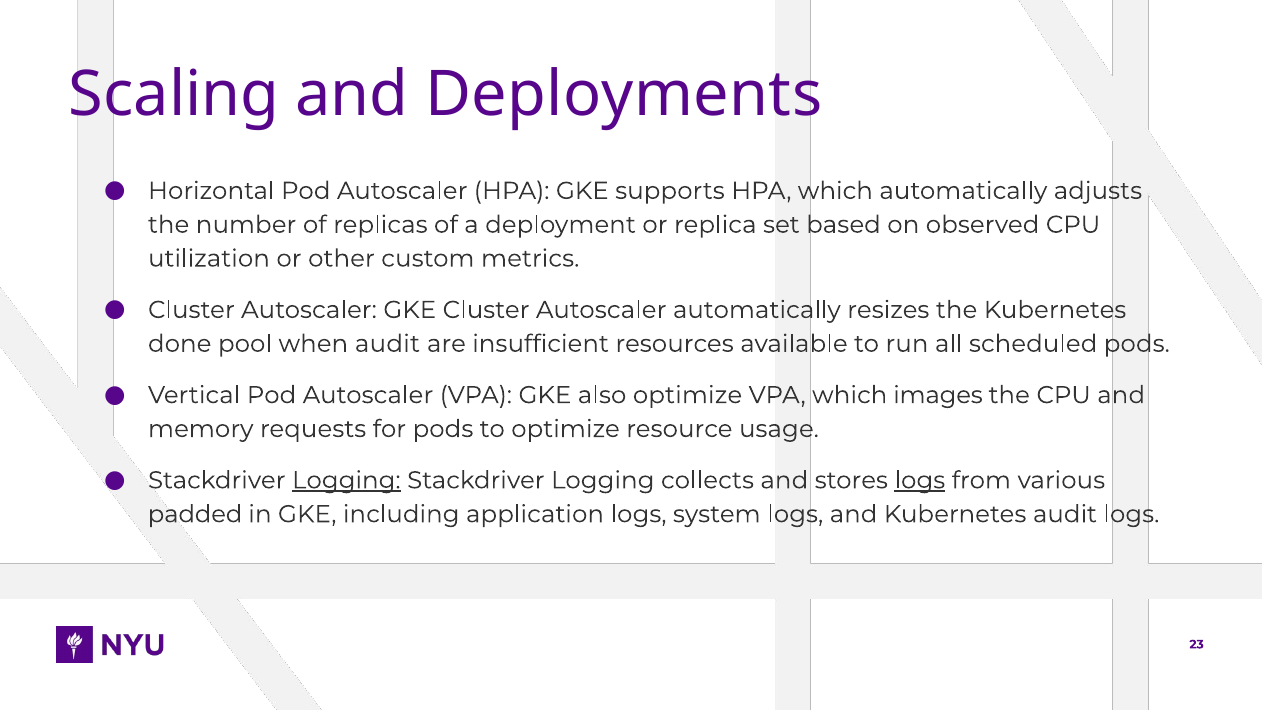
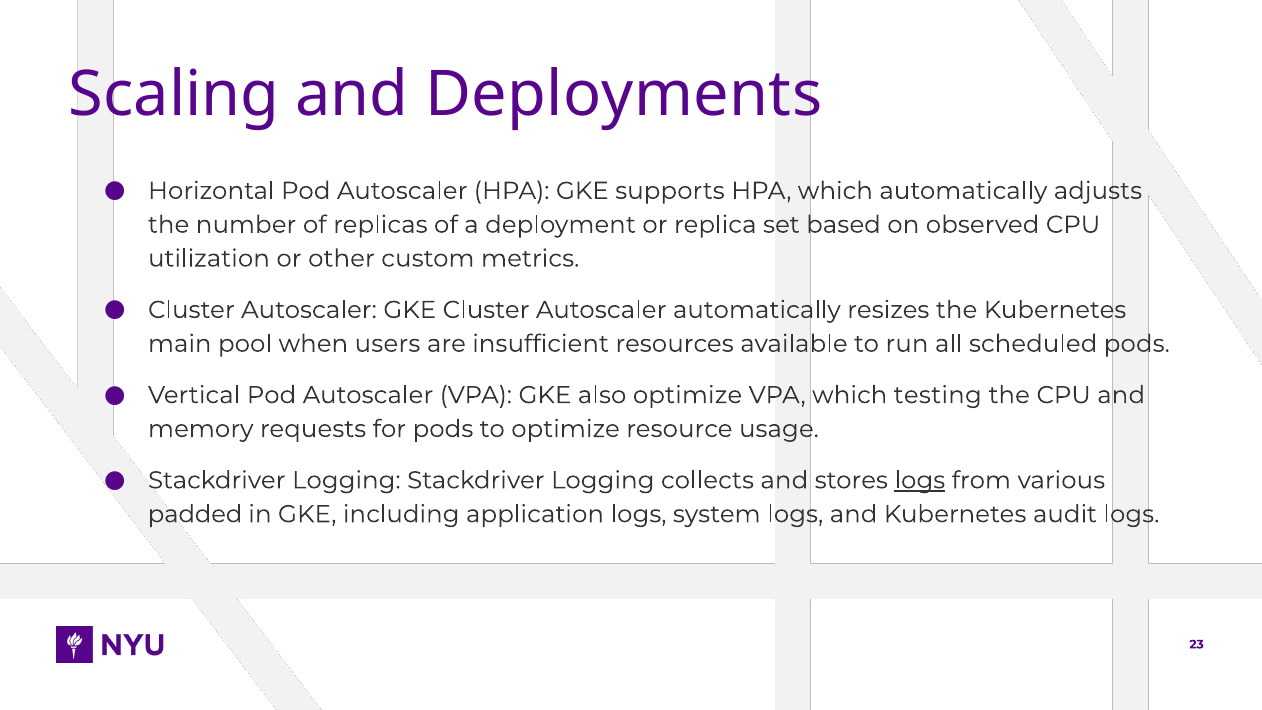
done: done -> main (180, 344)
when audit: audit -> users (387, 344)
images: images -> testing (938, 395)
Logging underline: present -> none (346, 480)
